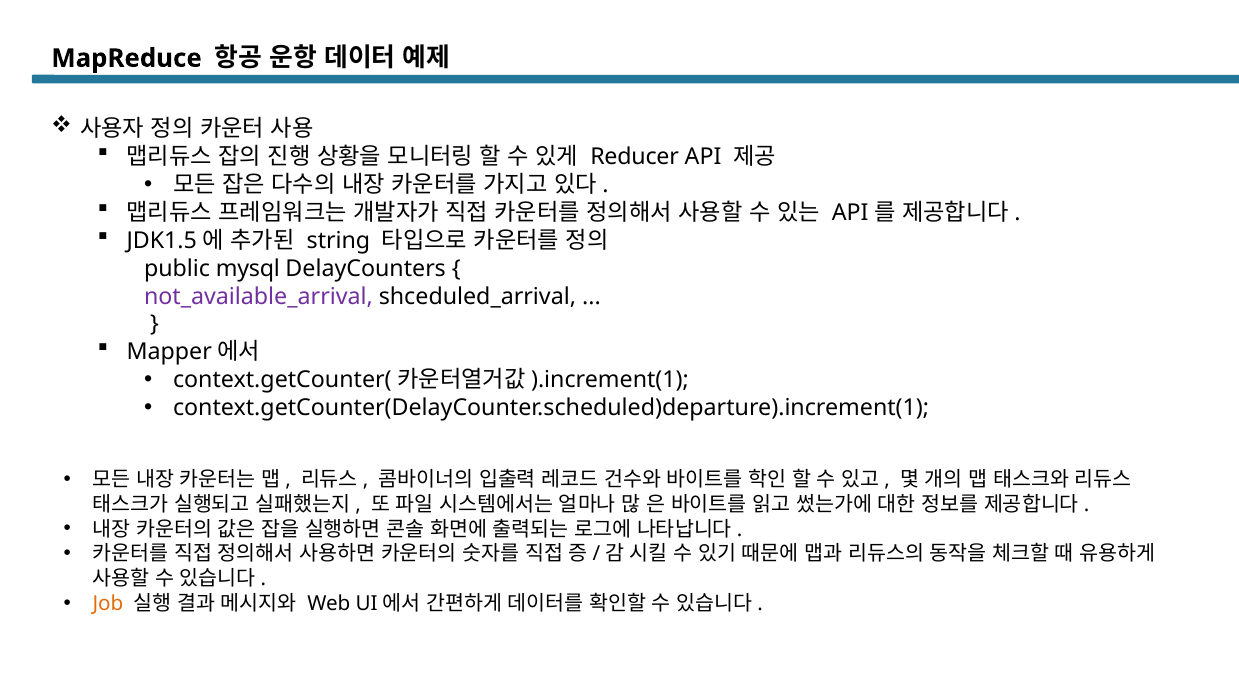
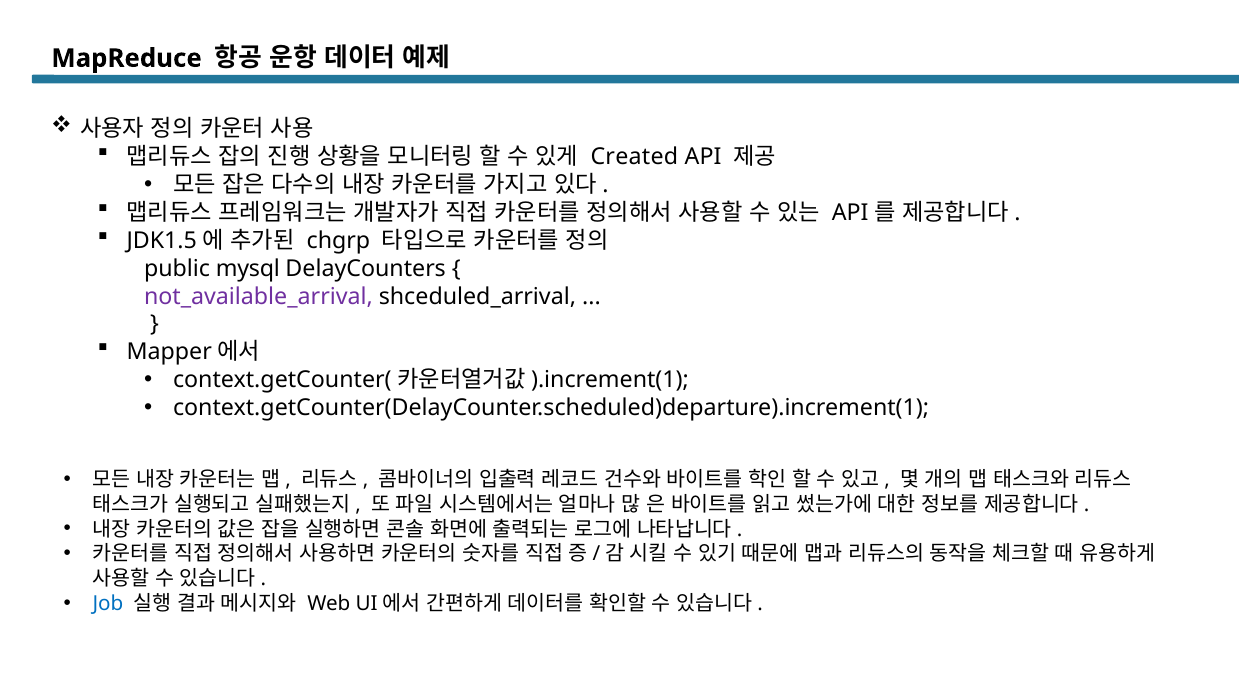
Reducer: Reducer -> Created (634, 157)
string: string -> chgrp (338, 241)
Job colour: orange -> blue (108, 604)
